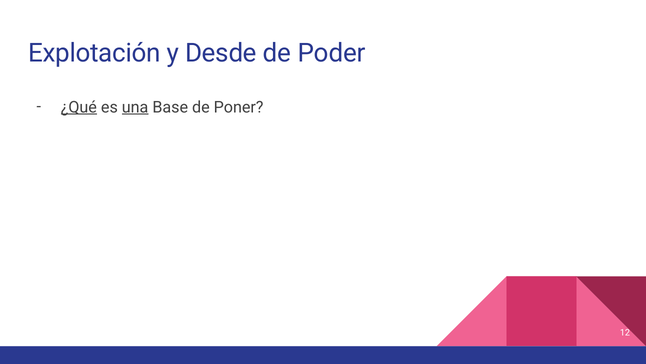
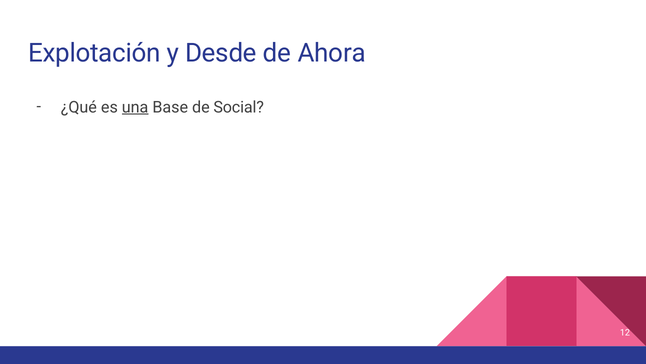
Poder: Poder -> Ahora (332, 53)
¿Qué underline: present -> none (79, 107)
Poner: Poner -> Social (239, 107)
